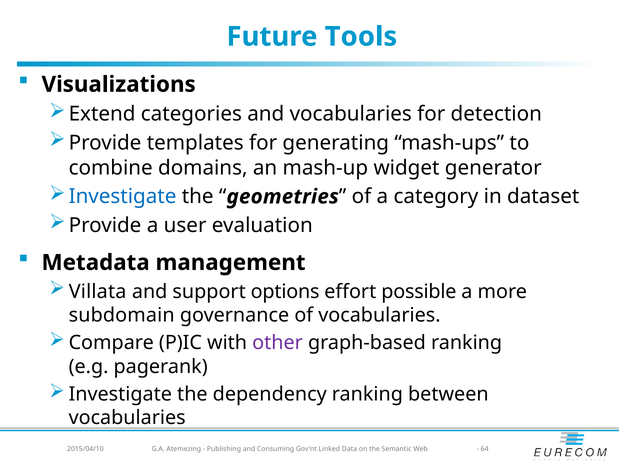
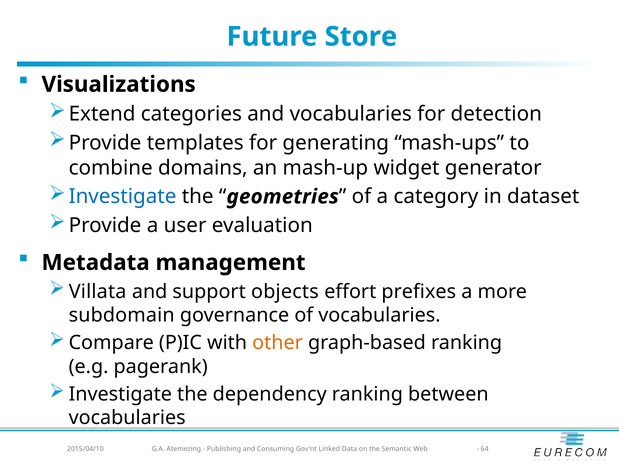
Tools: Tools -> Store (361, 37)
options: options -> objects (285, 292)
possible: possible -> prefixes (419, 292)
other colour: purple -> orange (278, 343)
